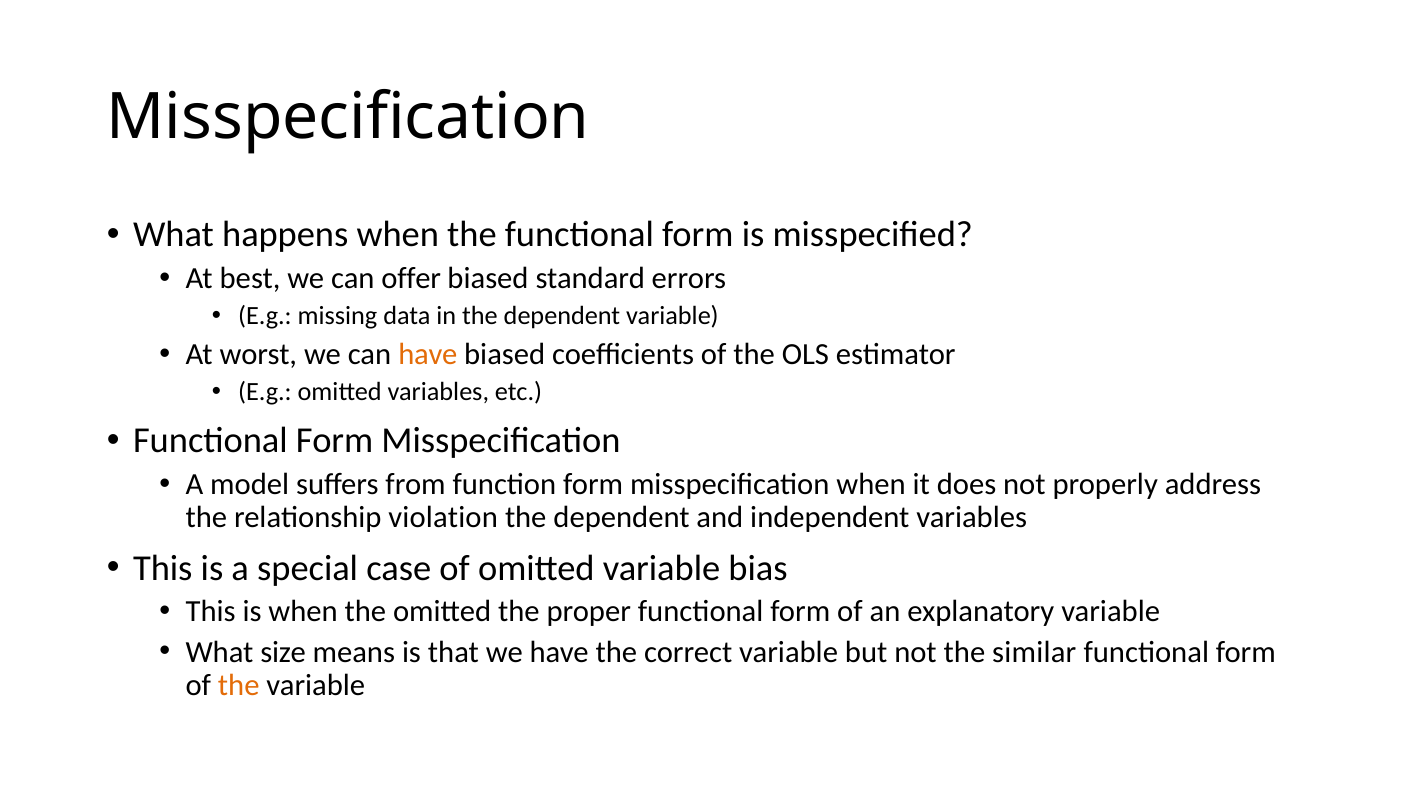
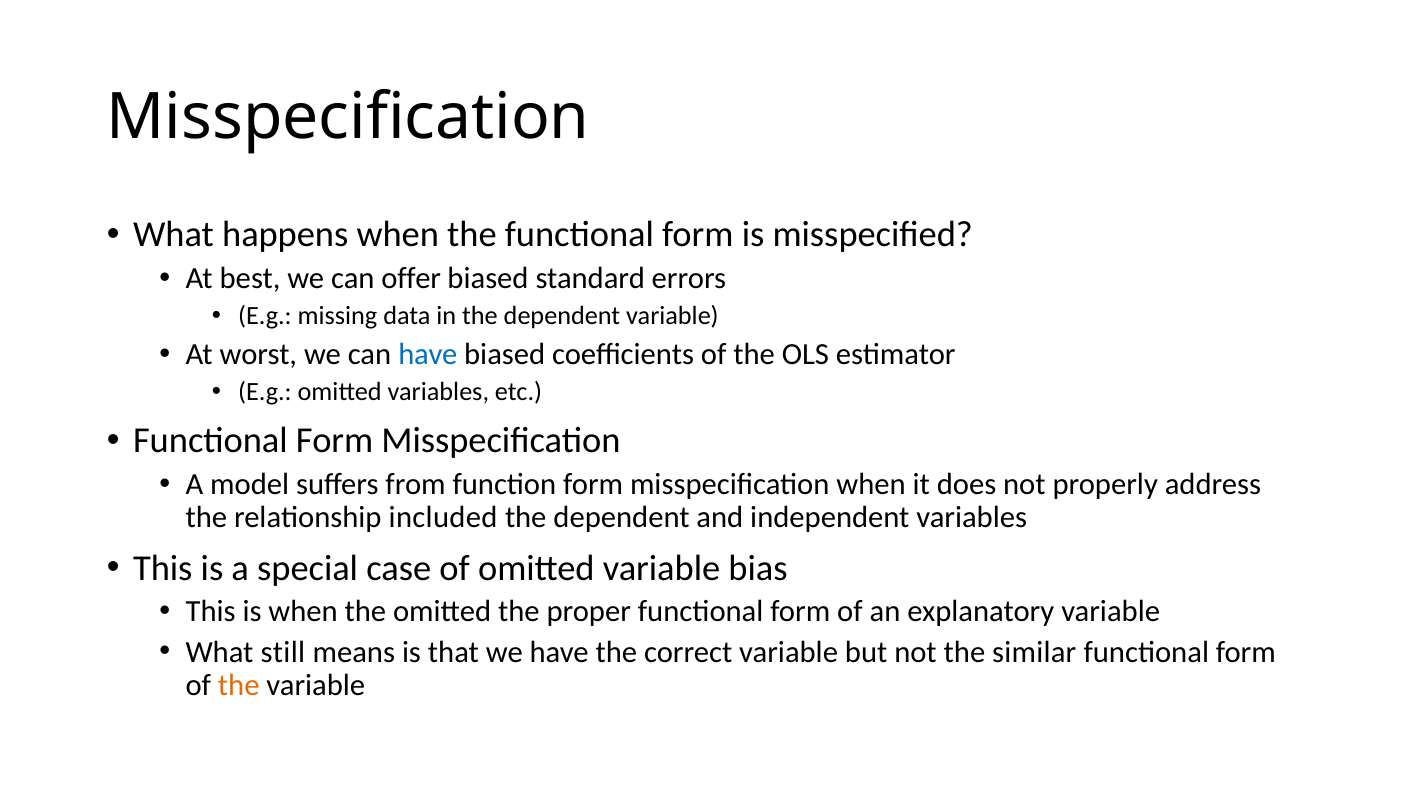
have colour: orange -> blue (428, 354)
violation: violation -> included (443, 517)
size: size -> still (283, 652)
